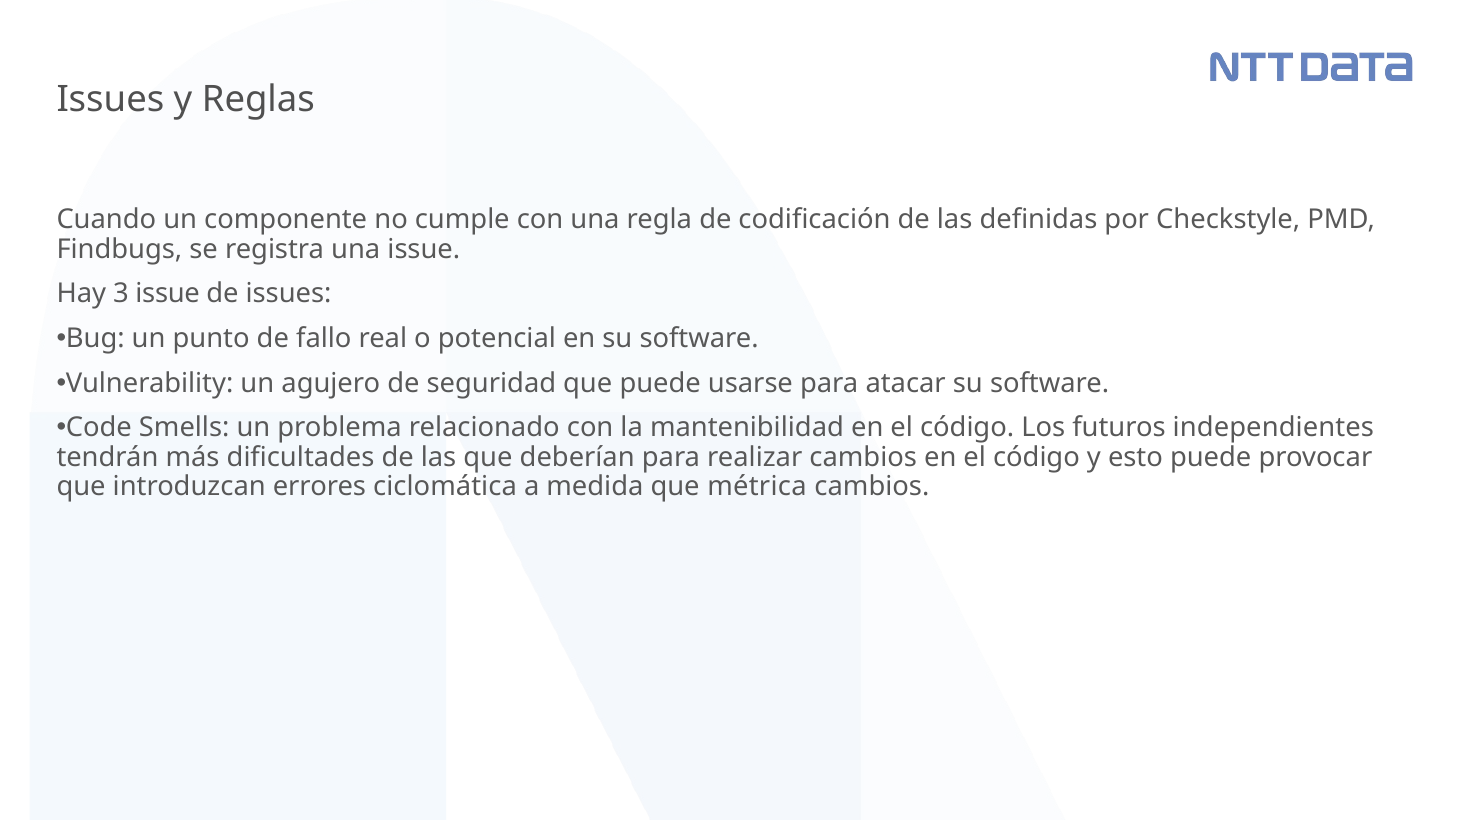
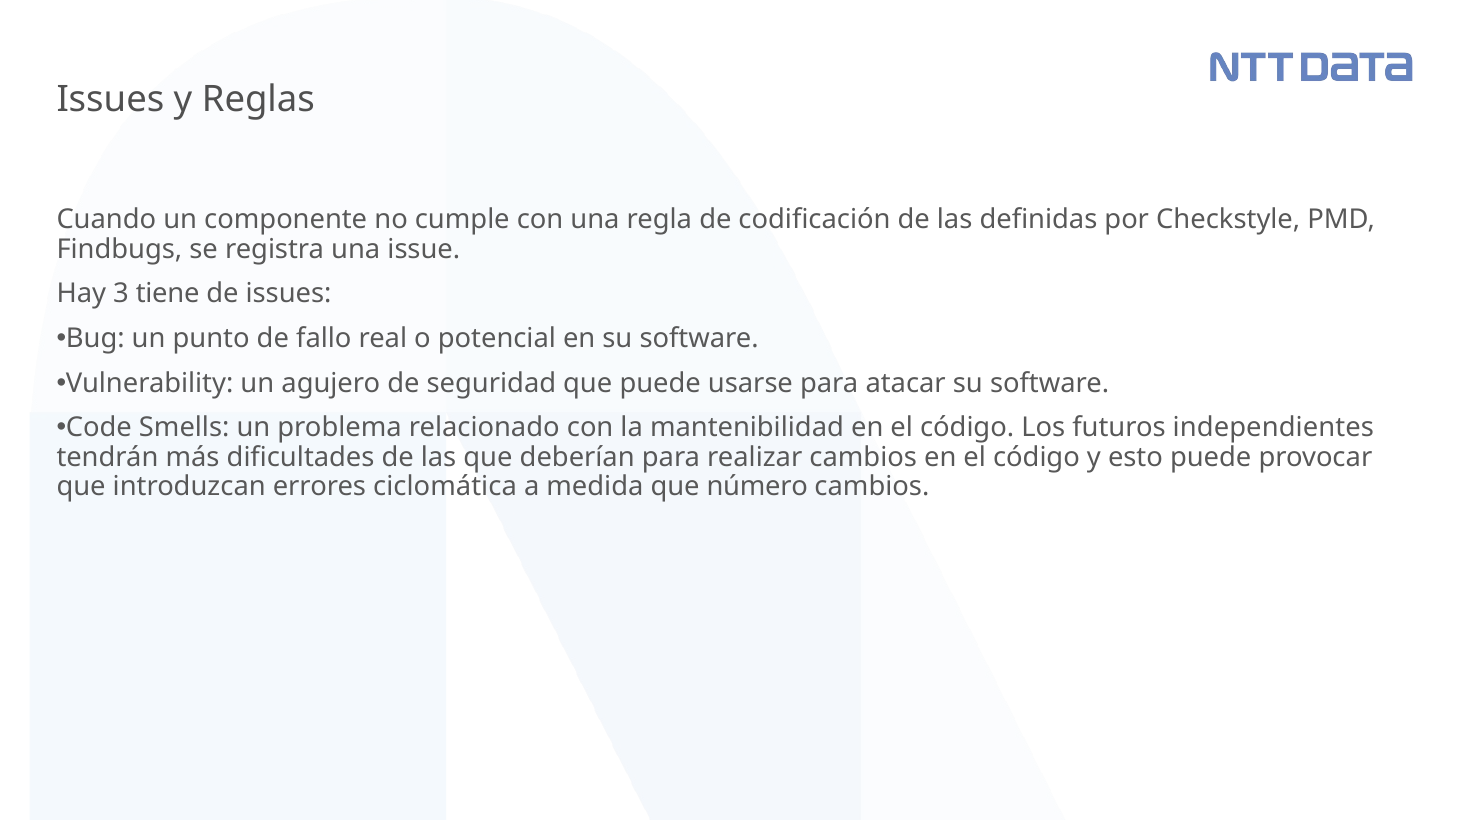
3 issue: issue -> tiene (168, 294)
métrica: métrica -> número (757, 487)
